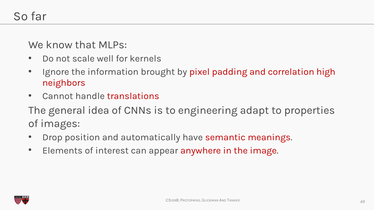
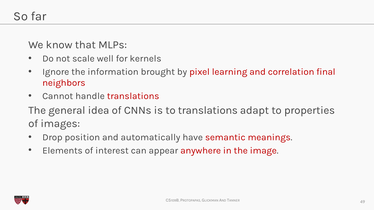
padding: padding -> learning (230, 72)
high: high -> final (326, 72)
to engineering: engineering -> translations (208, 111)
